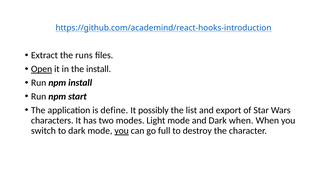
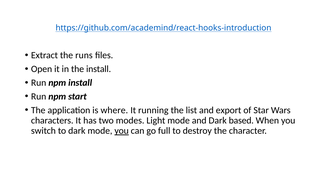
Open underline: present -> none (42, 69)
define: define -> where (114, 110)
possibly: possibly -> running (153, 110)
Dark when: when -> based (241, 120)
